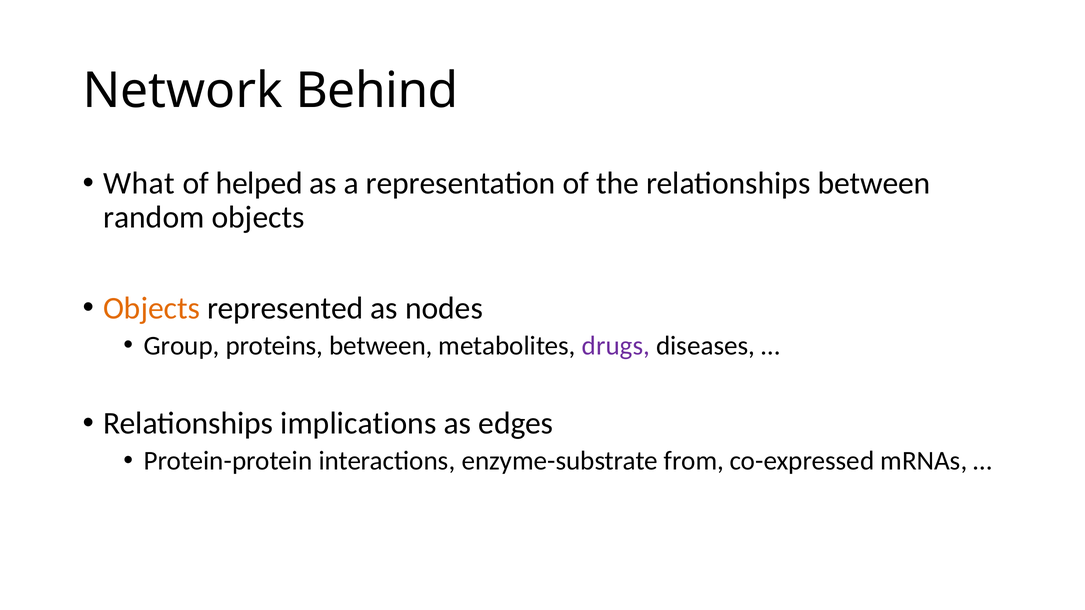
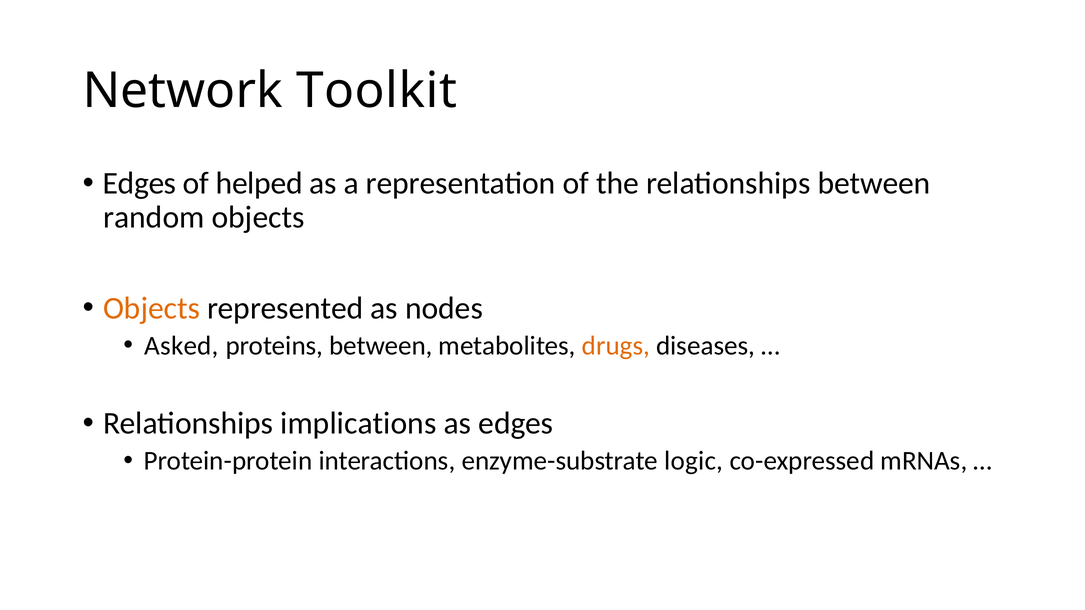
Behind: Behind -> Toolkit (377, 91)
What: What -> Edges (139, 183)
Group: Group -> Asked (181, 346)
drugs colour: purple -> orange (616, 346)
from: from -> logic (694, 461)
